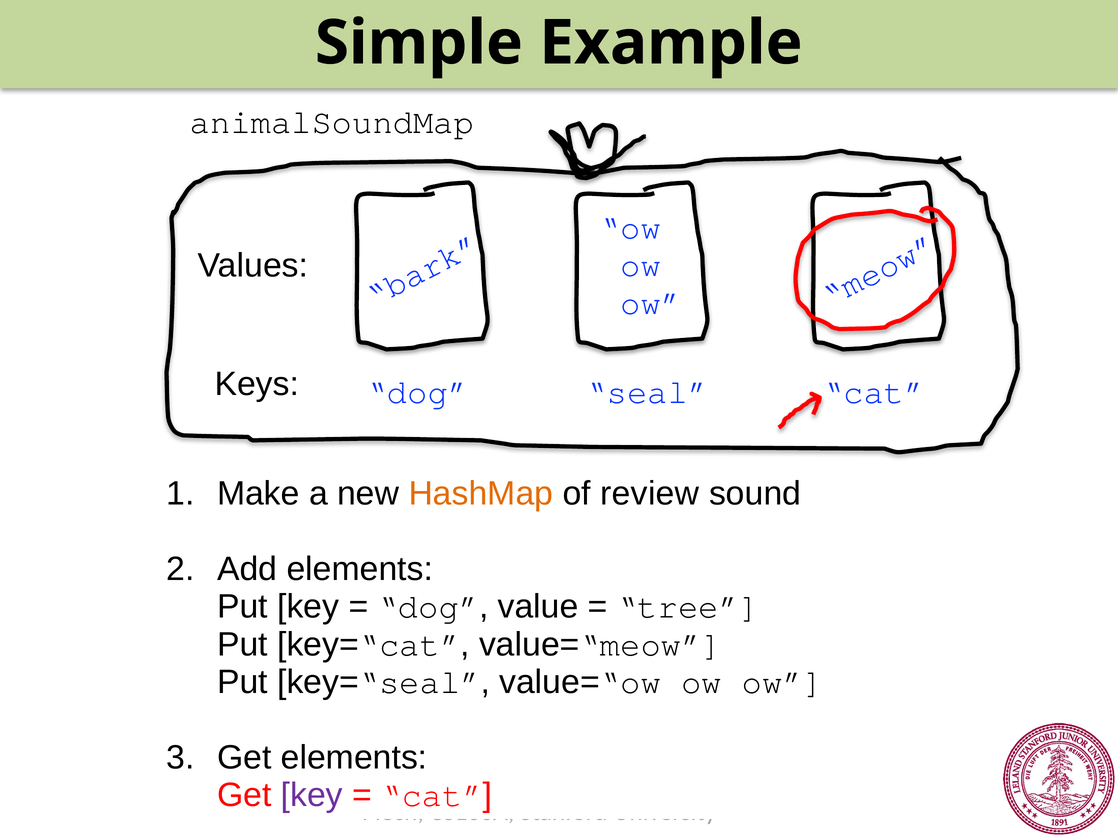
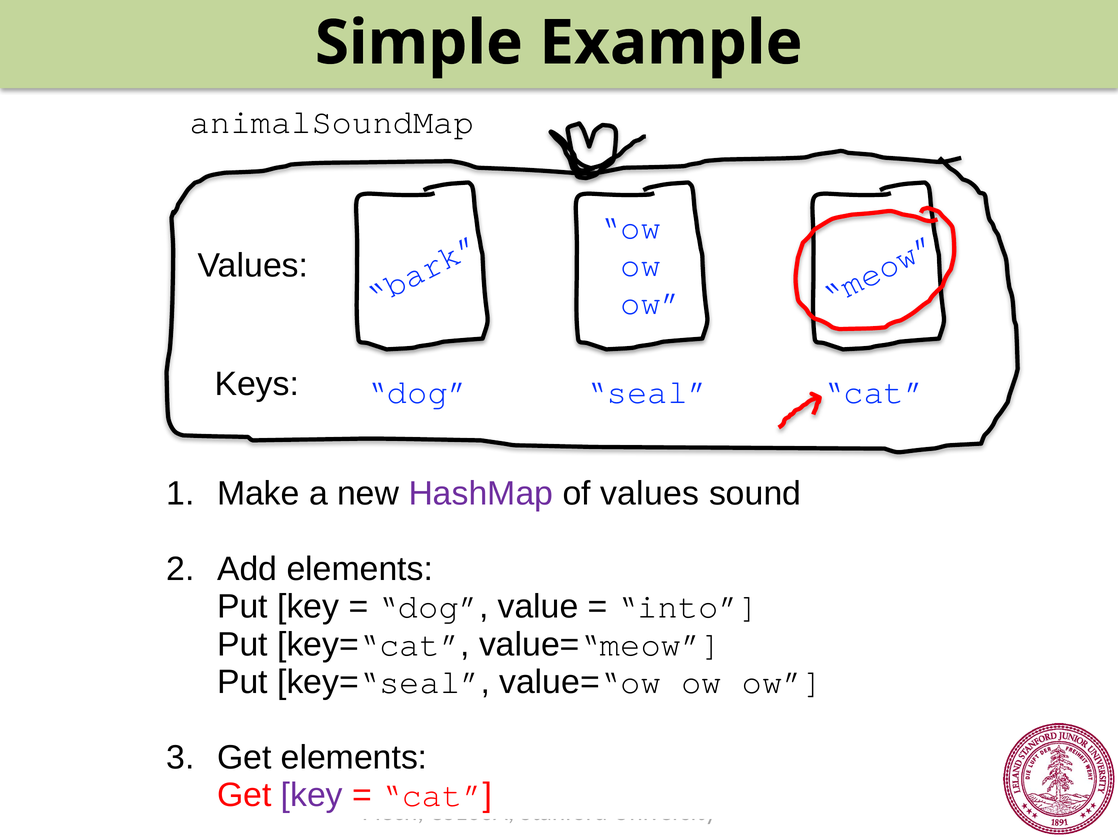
HashMap colour: orange -> purple (481, 494)
of review: review -> values (650, 494)
tree: tree -> into (688, 607)
